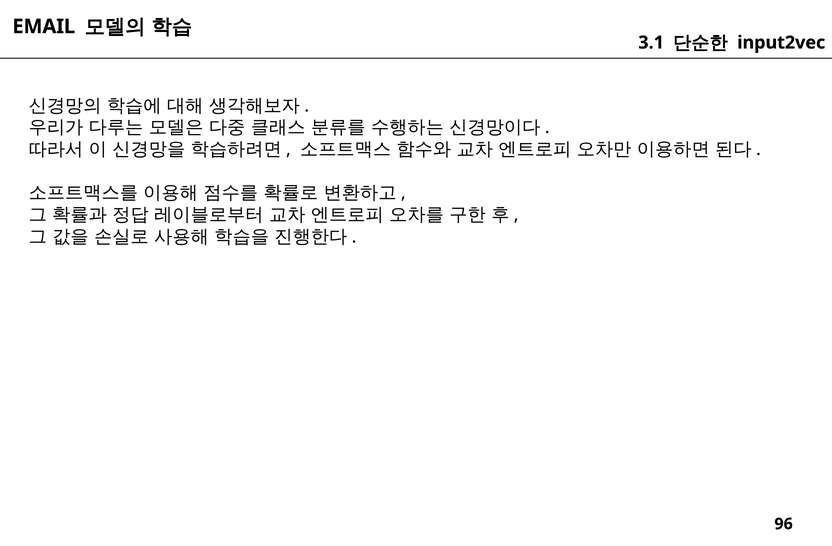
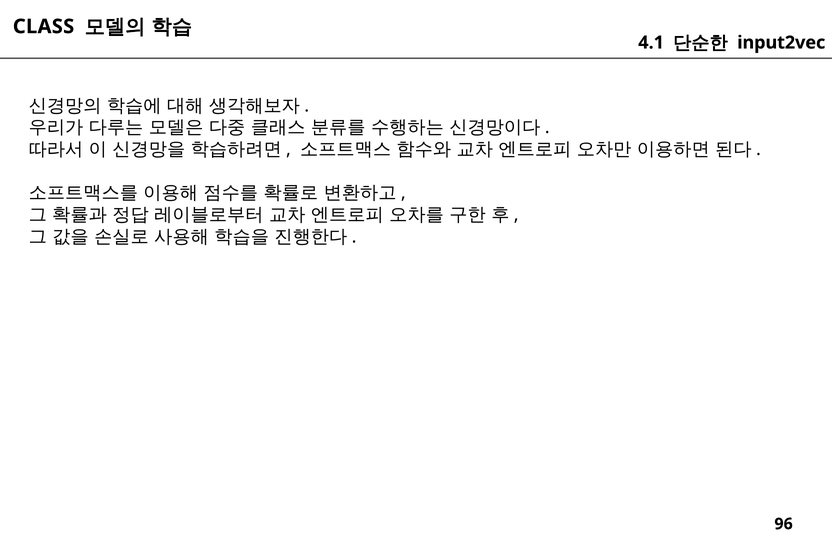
EMAIL: EMAIL -> CLASS (44, 27)
3.1: 3.1 -> 4.1 (651, 43)
